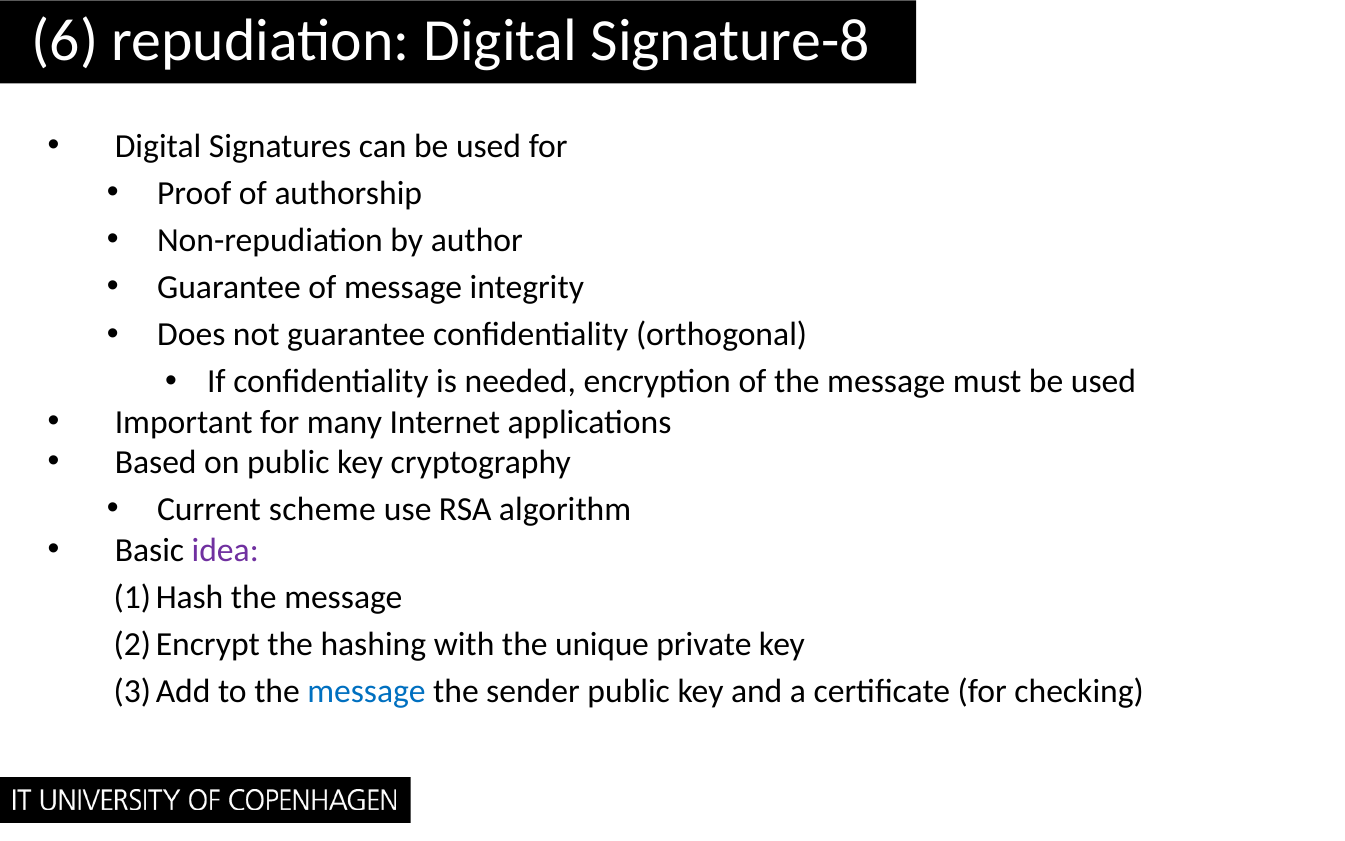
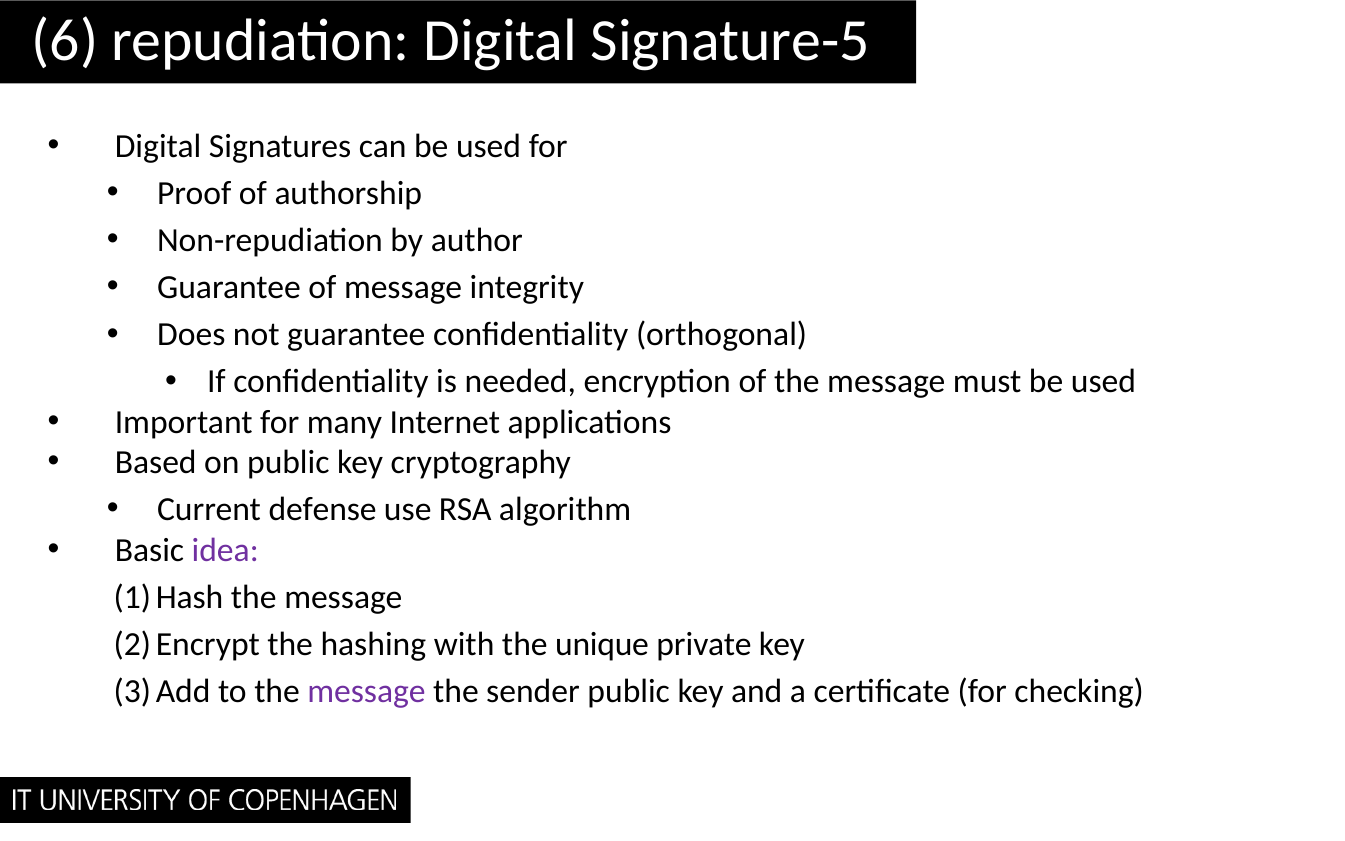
Signature-8: Signature-8 -> Signature-5 (730, 41)
scheme: scheme -> defense (323, 509)
message colour: blue -> purple (366, 691)
